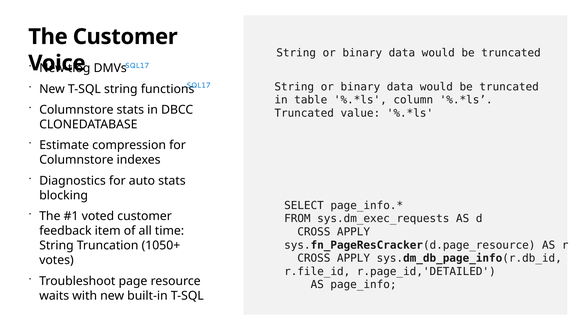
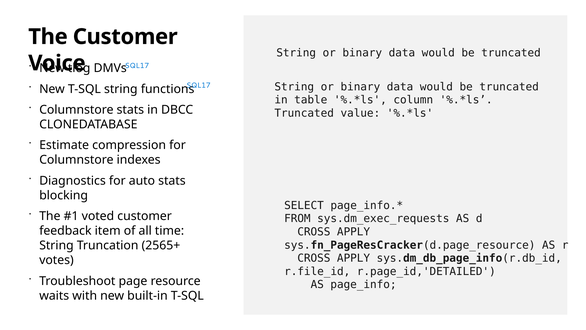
1050+: 1050+ -> 2565+ (161, 245)
